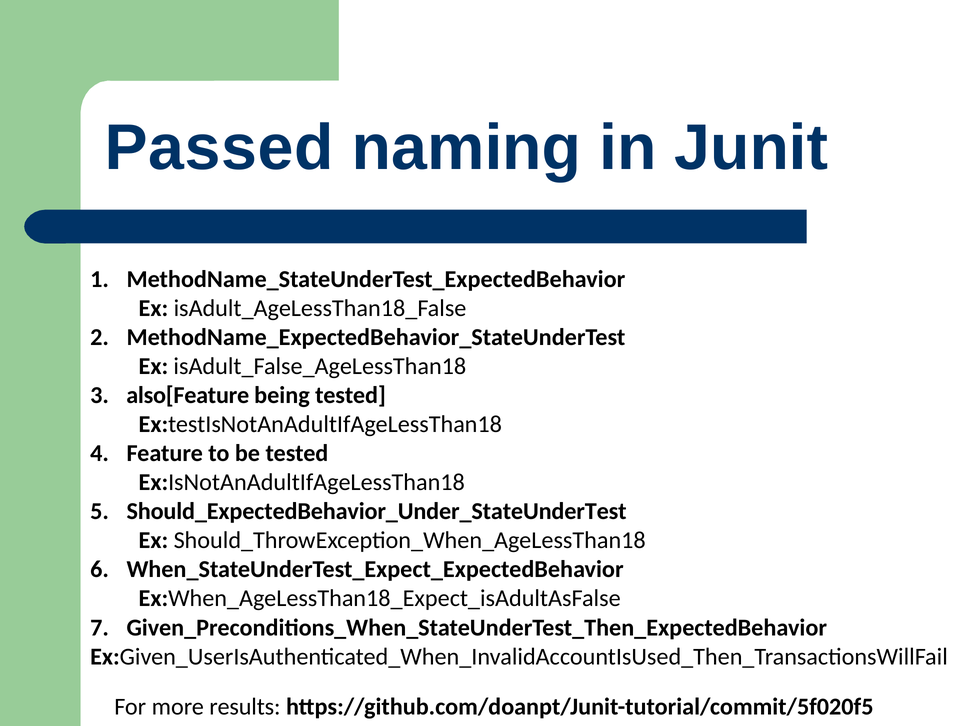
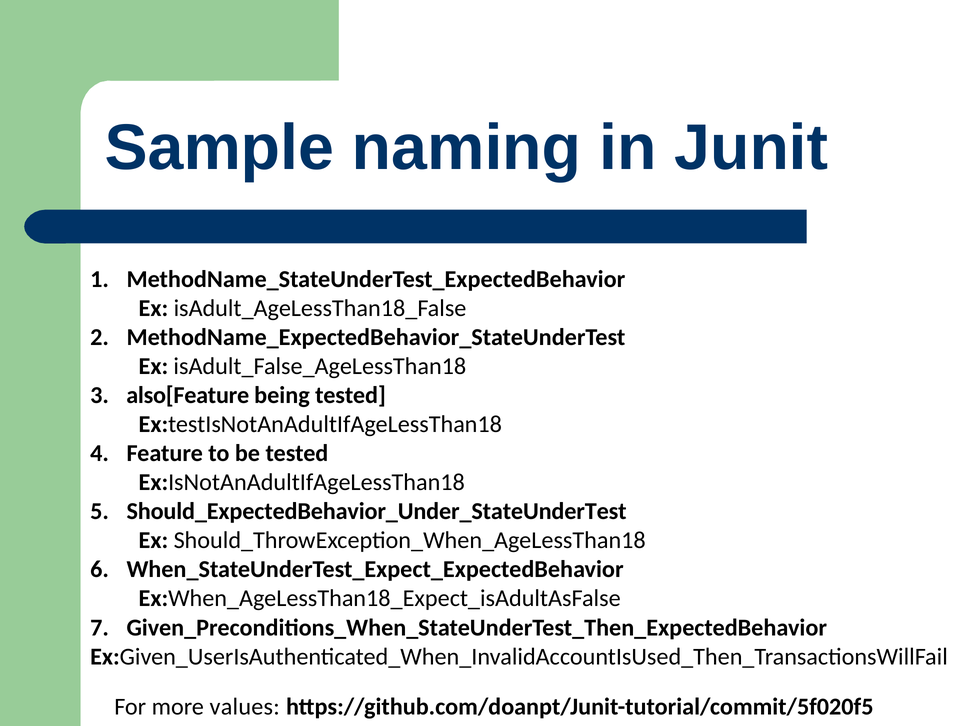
Passed: Passed -> Sample (219, 148)
results: results -> values (245, 707)
